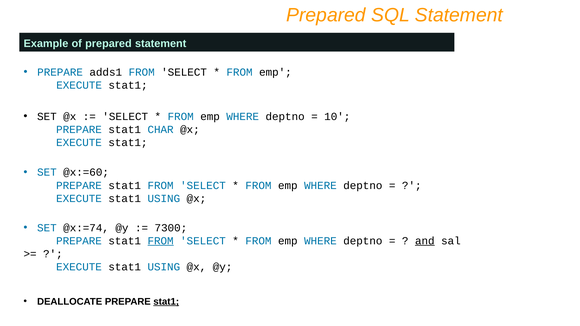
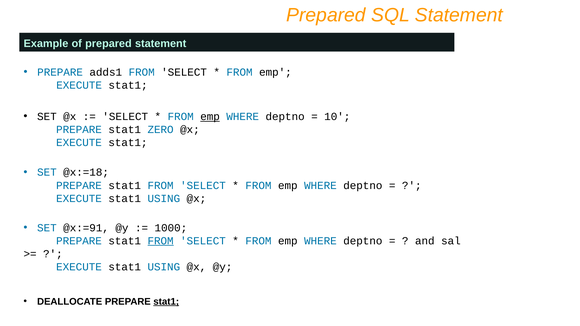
emp underline: none -> present (210, 117)
CHAR: CHAR -> ZERO (161, 130)
@x:=60: @x:=60 -> @x:=18 (86, 173)
@x:=74: @x:=74 -> @x:=91 (86, 228)
7300: 7300 -> 1000 (171, 228)
and underline: present -> none (425, 241)
